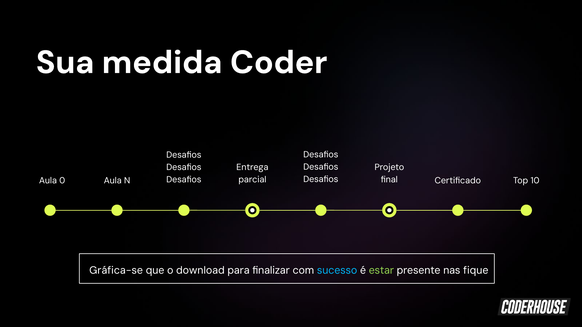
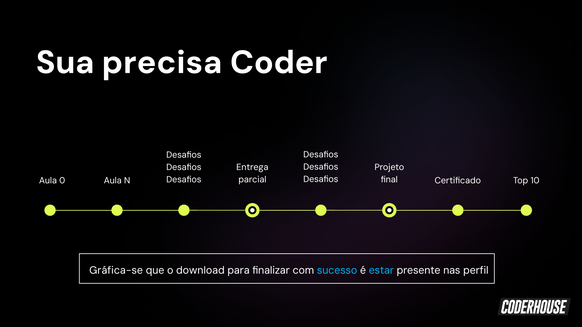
medida: medida -> precisa (162, 62)
estar colour: light green -> light blue (381, 271)
fique: fique -> perfil (476, 271)
